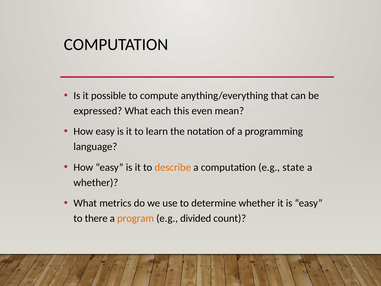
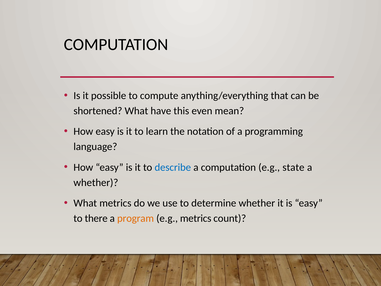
expressed: expressed -> shortened (98, 111)
each: each -> have (161, 111)
describe colour: orange -> blue (173, 167)
e.g divided: divided -> metrics (196, 218)
